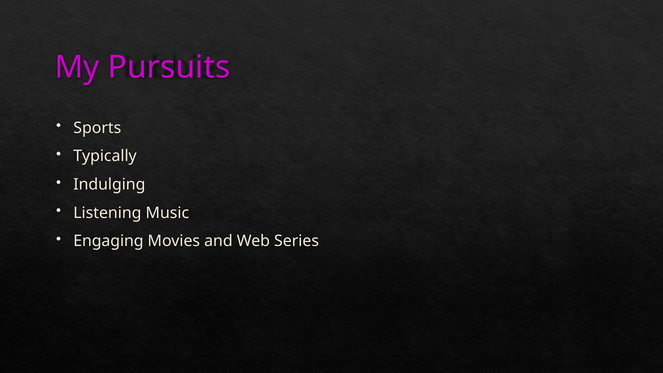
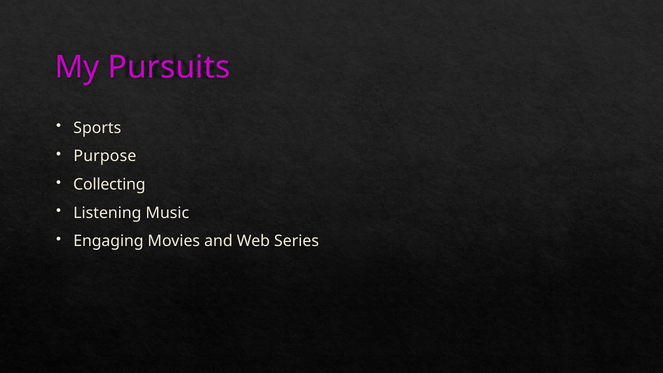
Typically: Typically -> Purpose (105, 156)
Indulging: Indulging -> Collecting (109, 184)
